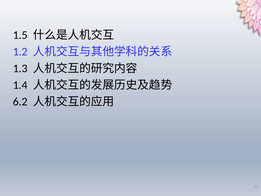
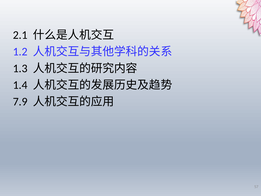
1.5: 1.5 -> 2.1 (20, 35)
6.2: 6.2 -> 7.9 (20, 102)
